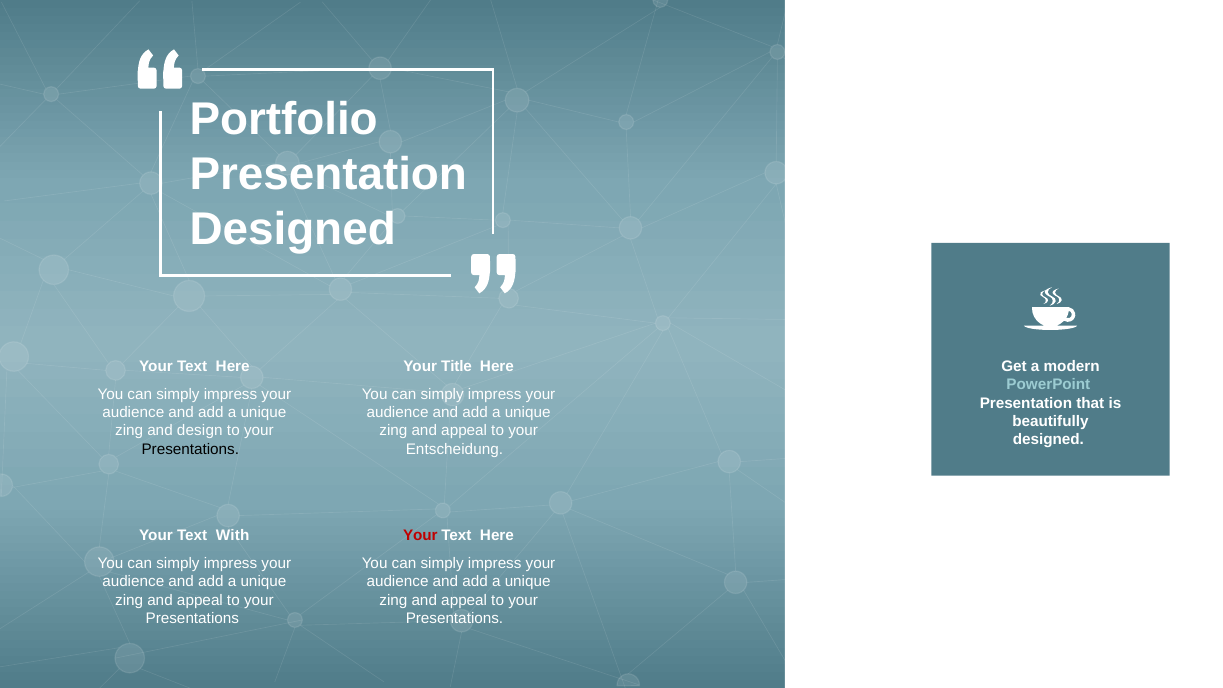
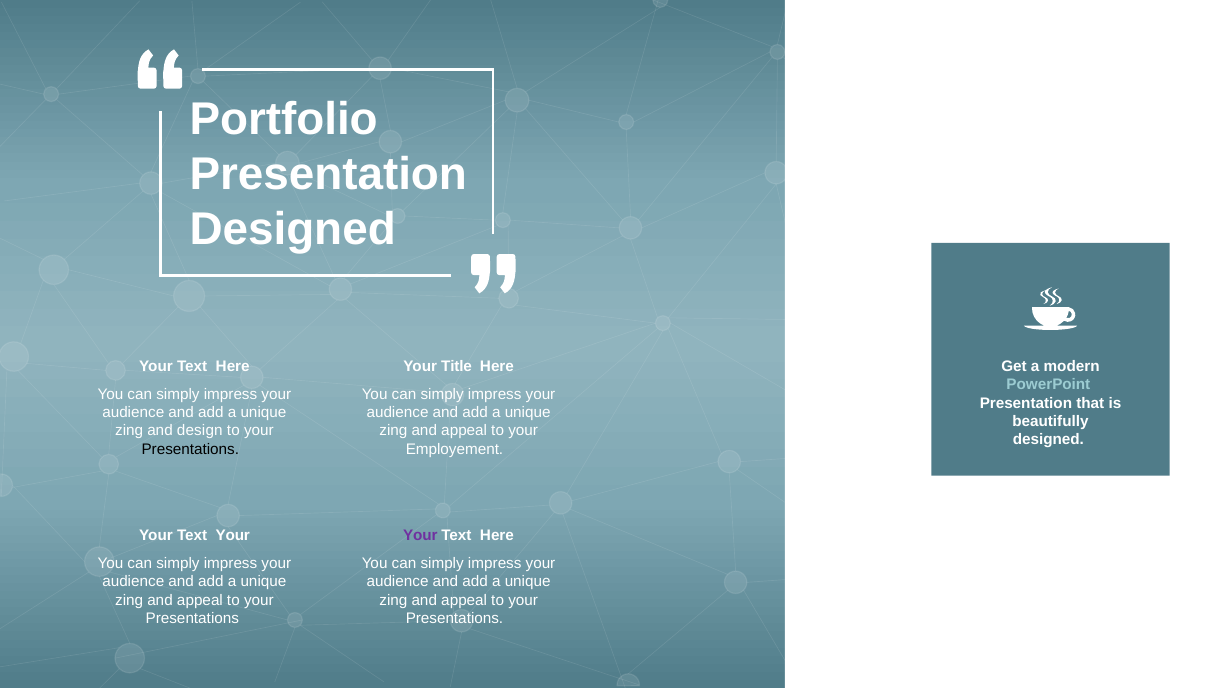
Entscheidung: Entscheidung -> Employement (454, 449)
Text With: With -> Your (233, 536)
Your colour: red -> purple (420, 536)
